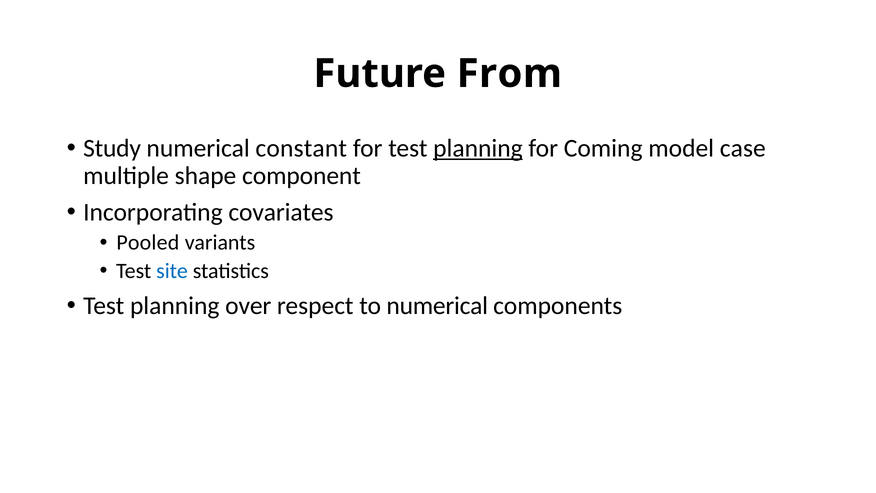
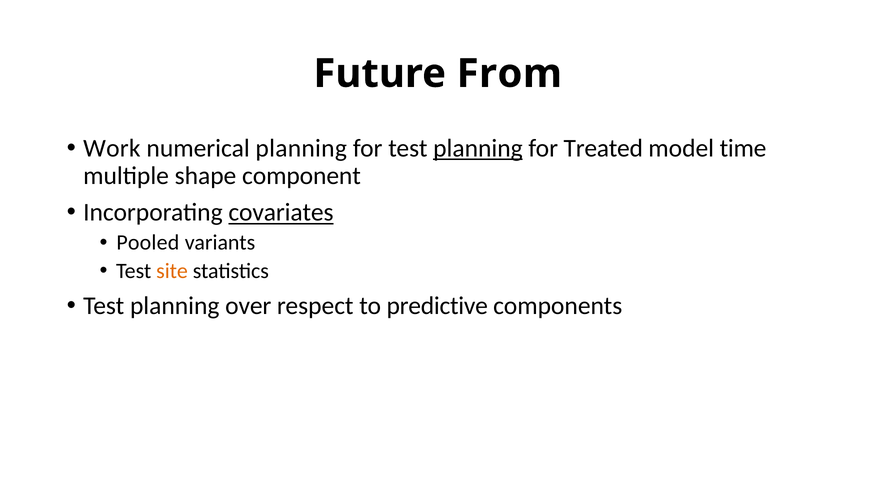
Study: Study -> Work (112, 148)
numerical constant: constant -> planning (301, 148)
Coming: Coming -> Treated (603, 148)
case: case -> time (743, 148)
covariates underline: none -> present (281, 212)
site colour: blue -> orange (172, 271)
to numerical: numerical -> predictive (437, 306)
